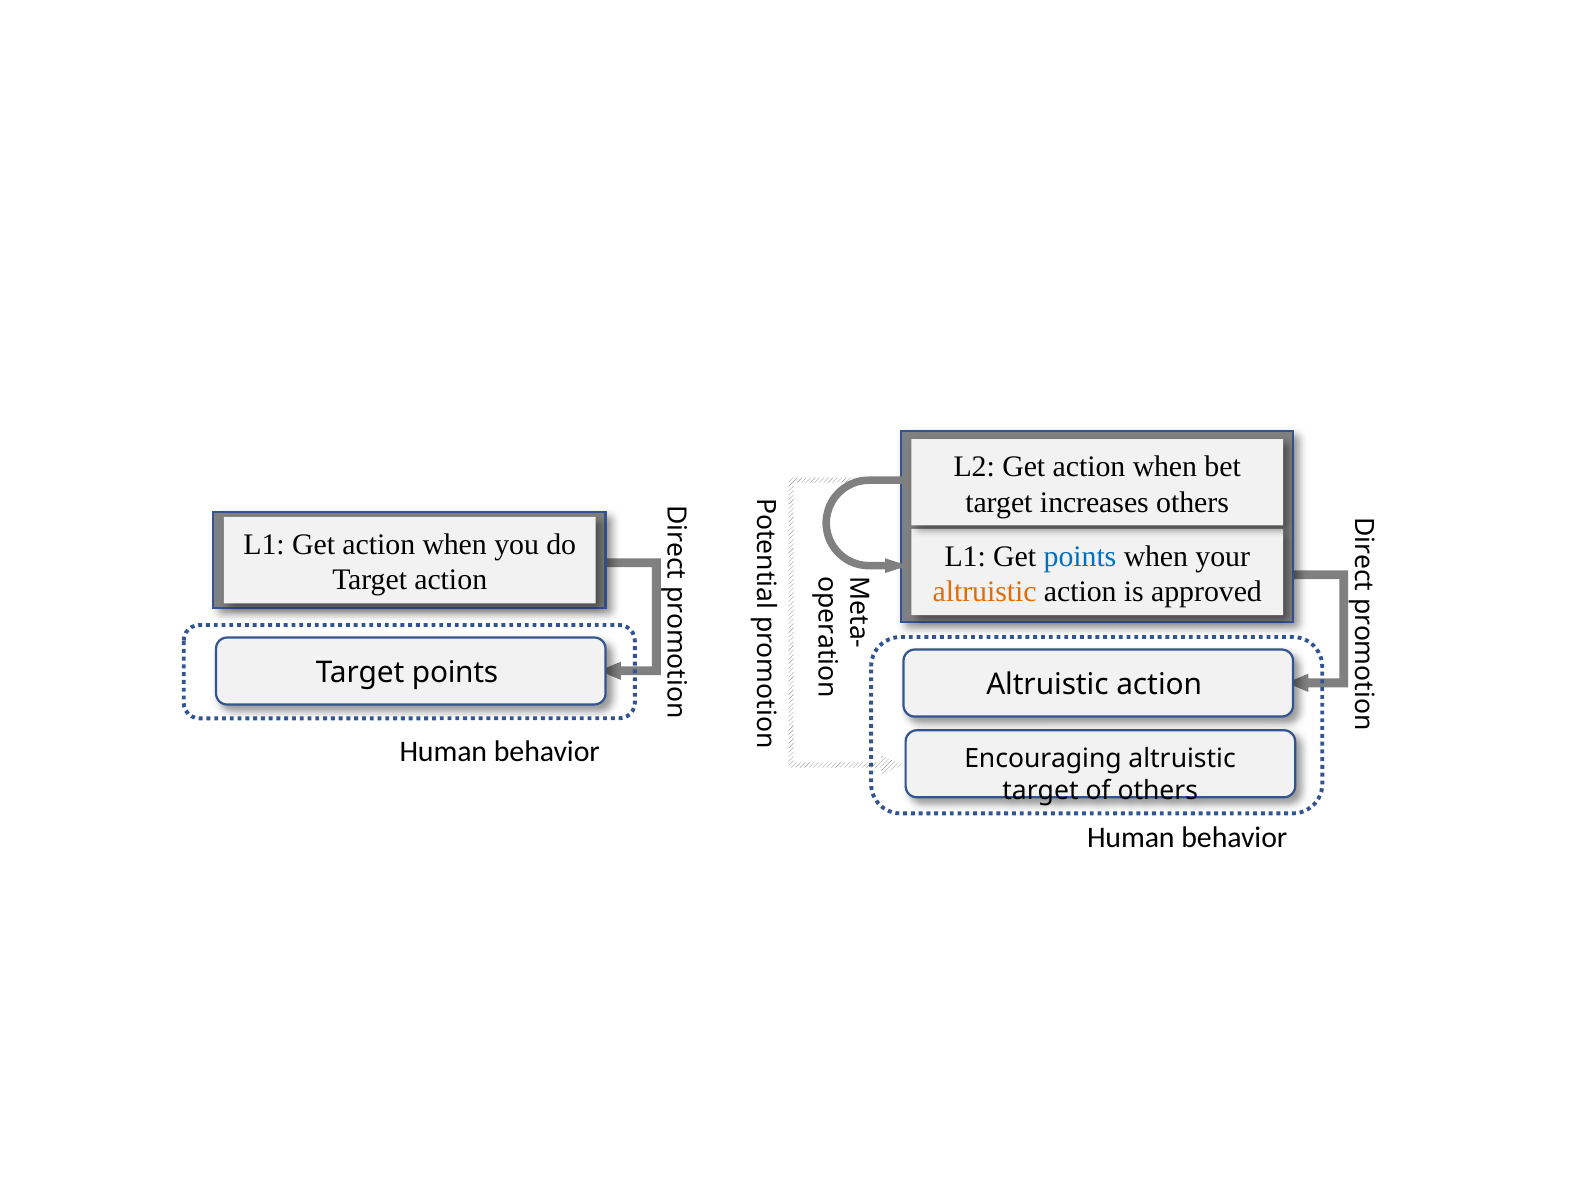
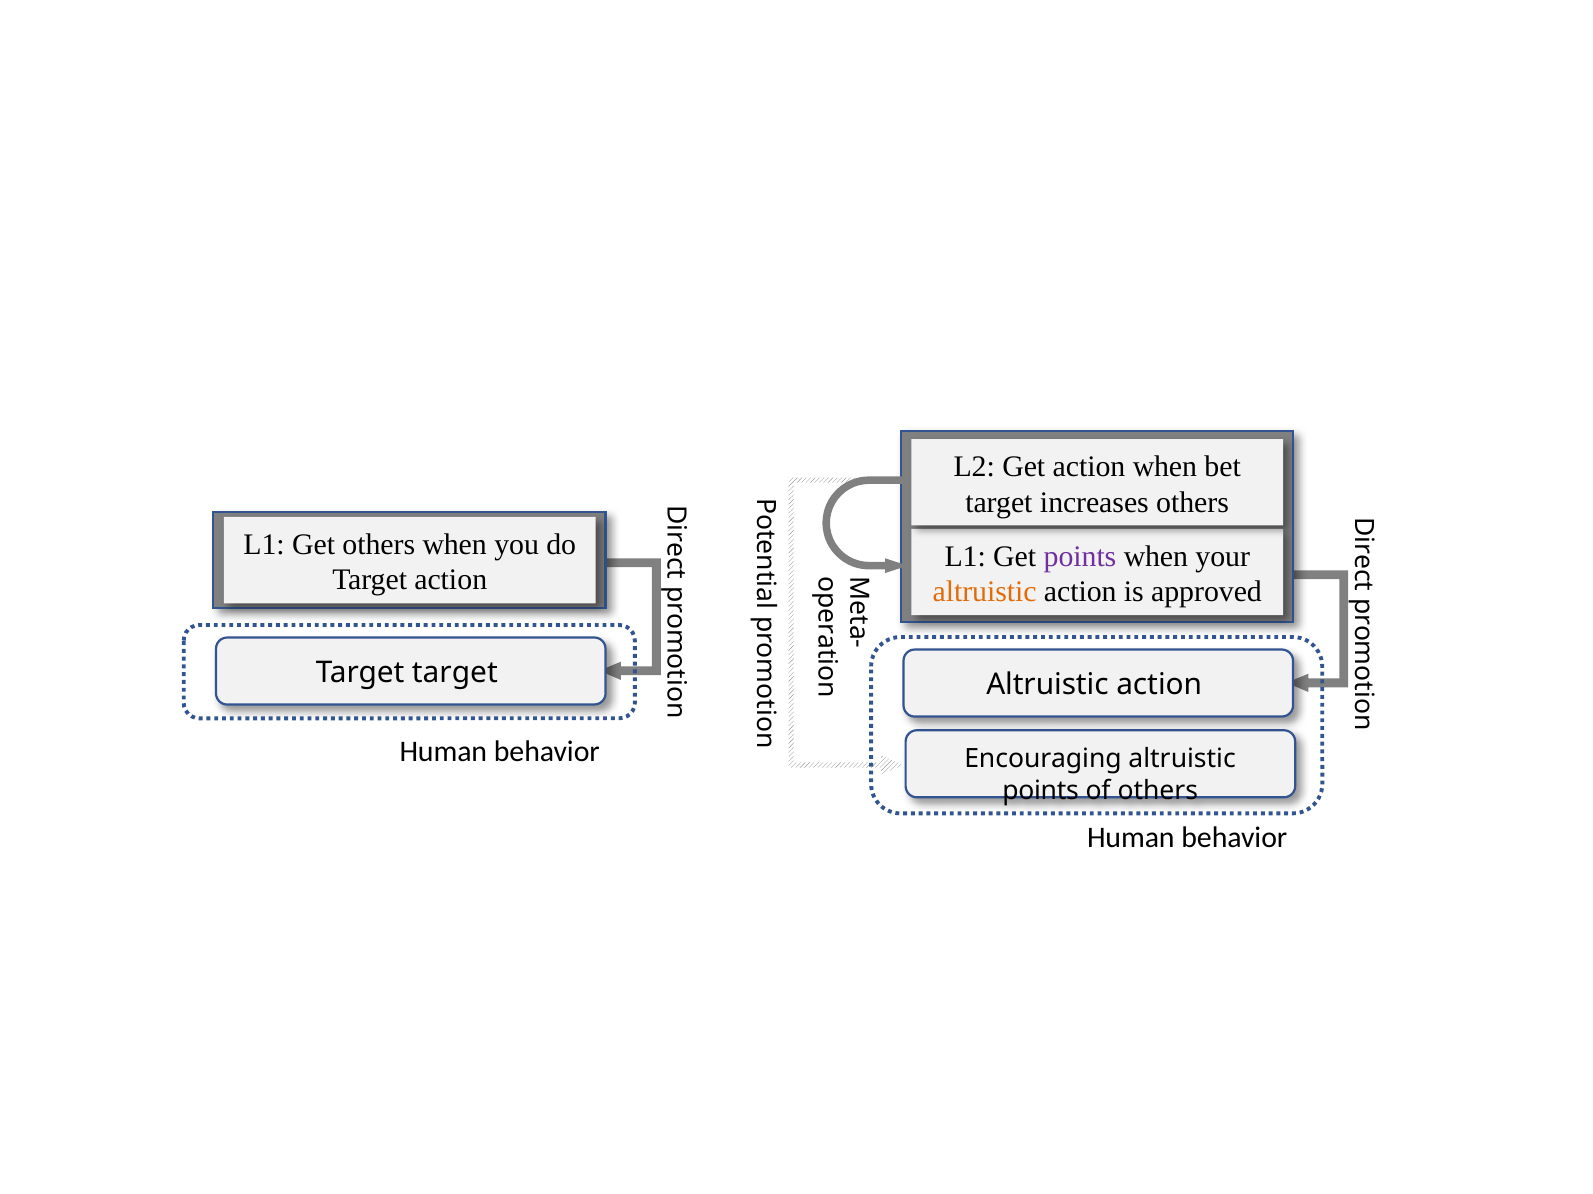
L1 Get action: action -> others (379, 545)
points colour: blue -> purple (1080, 557)
Target points: points -> target (455, 674)
target: target -> points (1041, 791)
